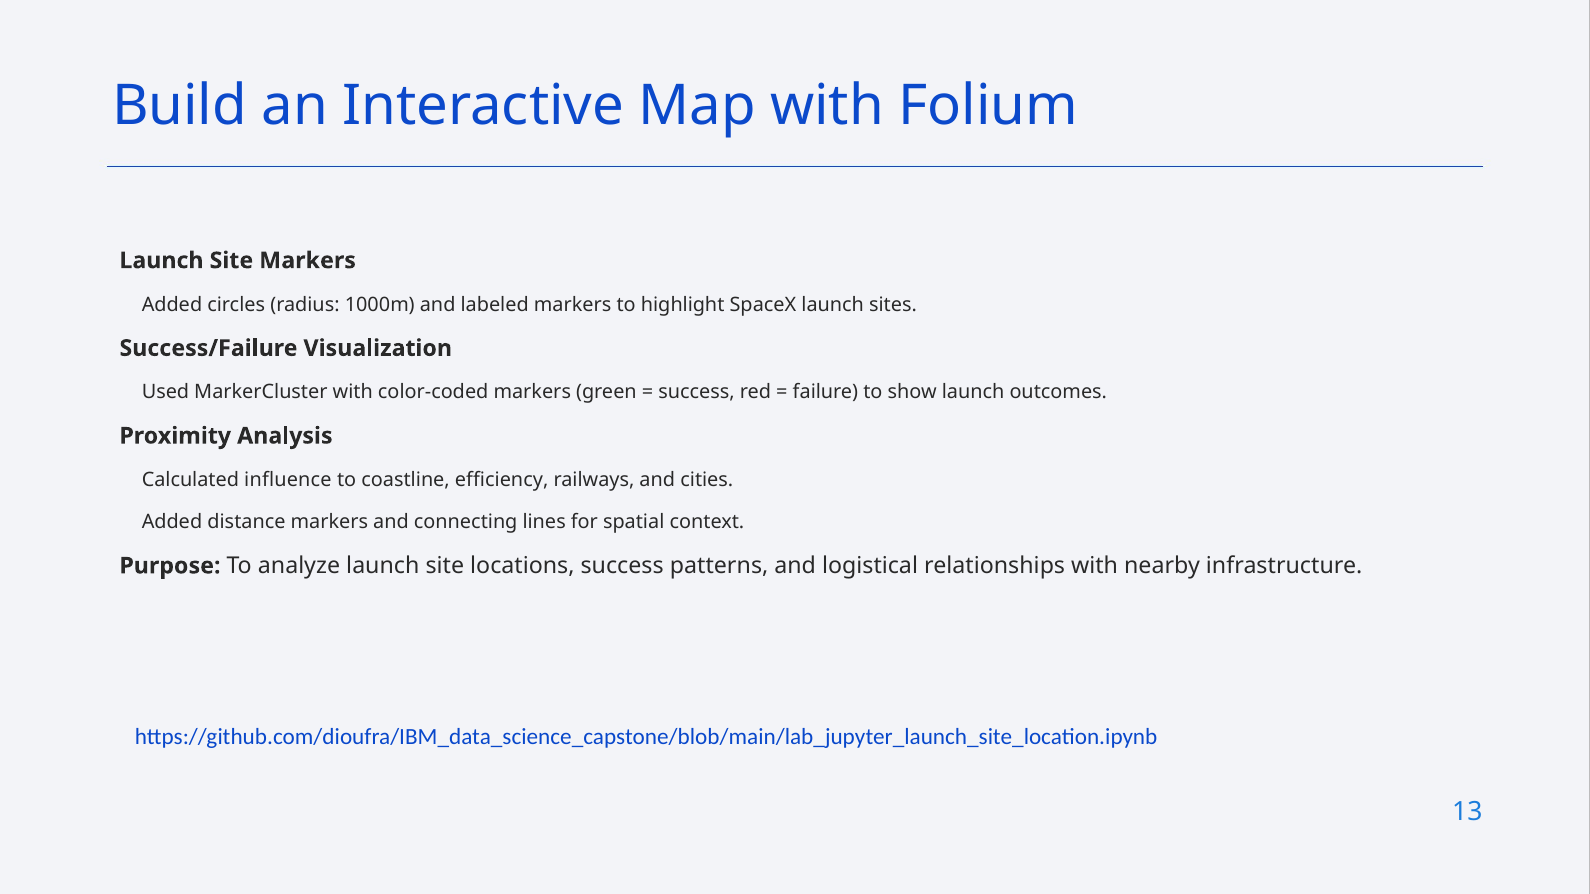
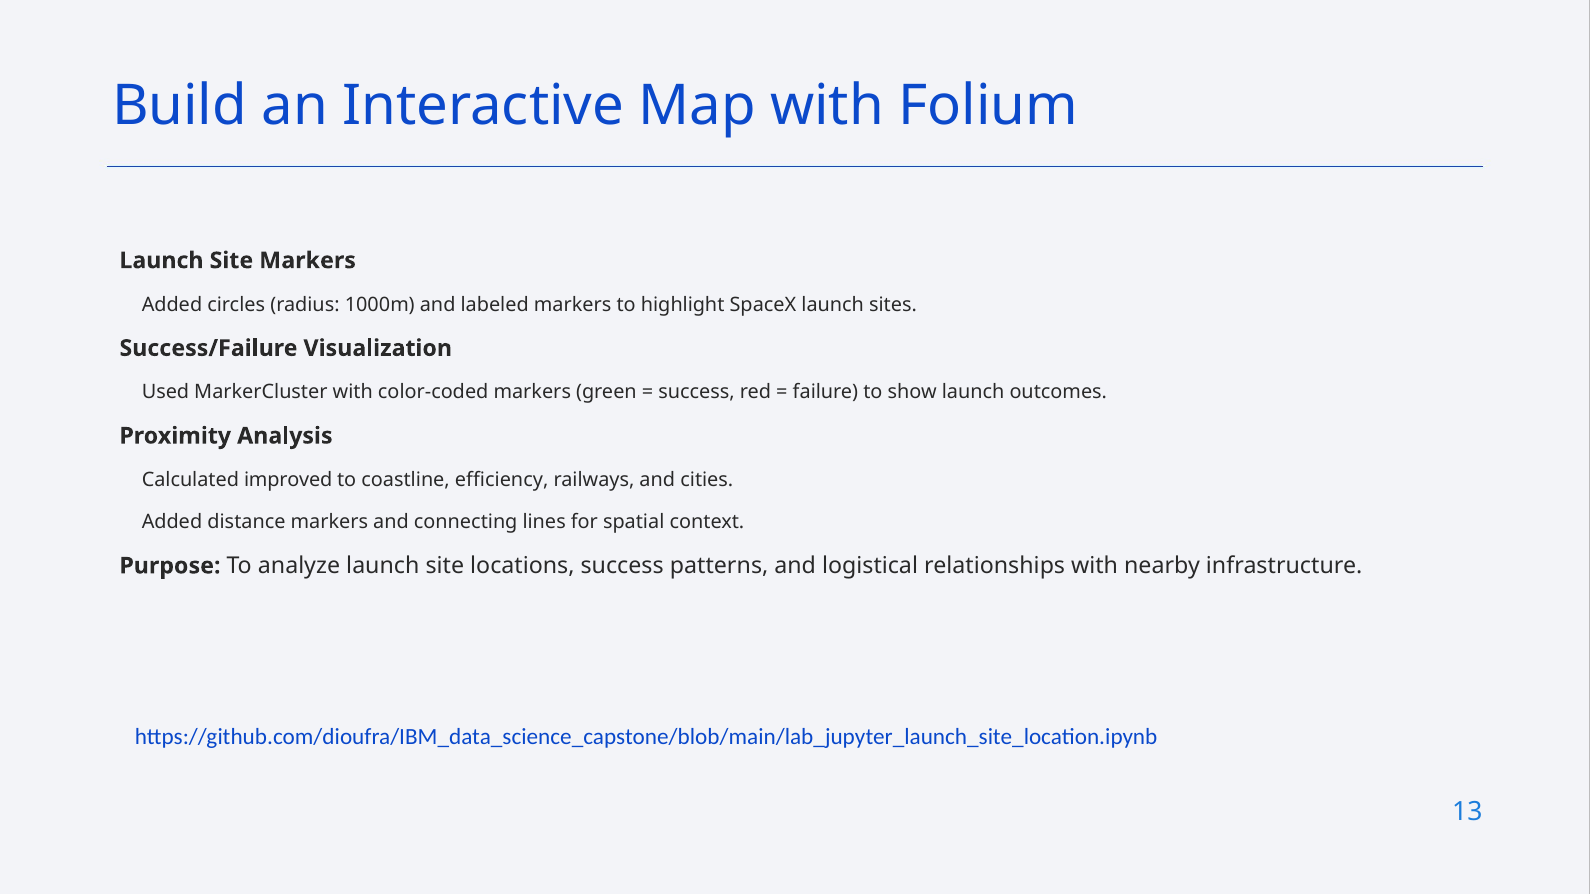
influence: influence -> improved (288, 480)
